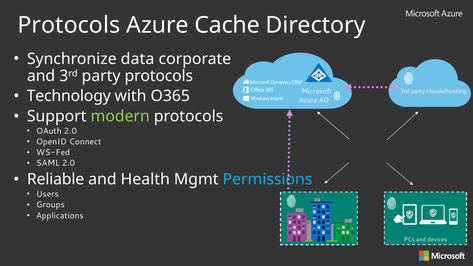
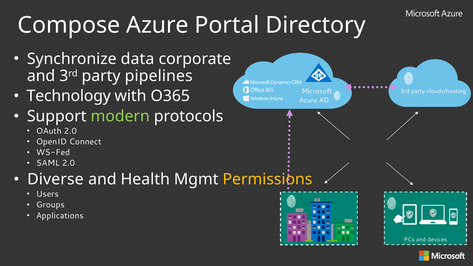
Protocols: Protocols -> Compose (69, 25)
Cache: Cache -> Portal (227, 25)
party protocols: protocols -> pipelines (159, 76)
Reliable: Reliable -> Diverse (55, 179)
Permissions colour: light blue -> yellow (267, 179)
